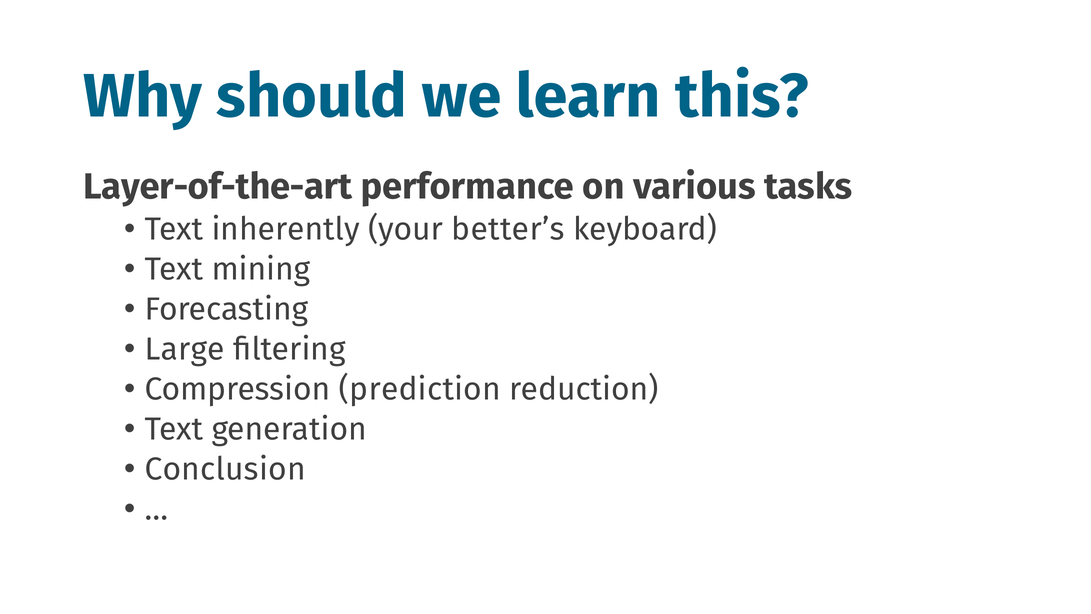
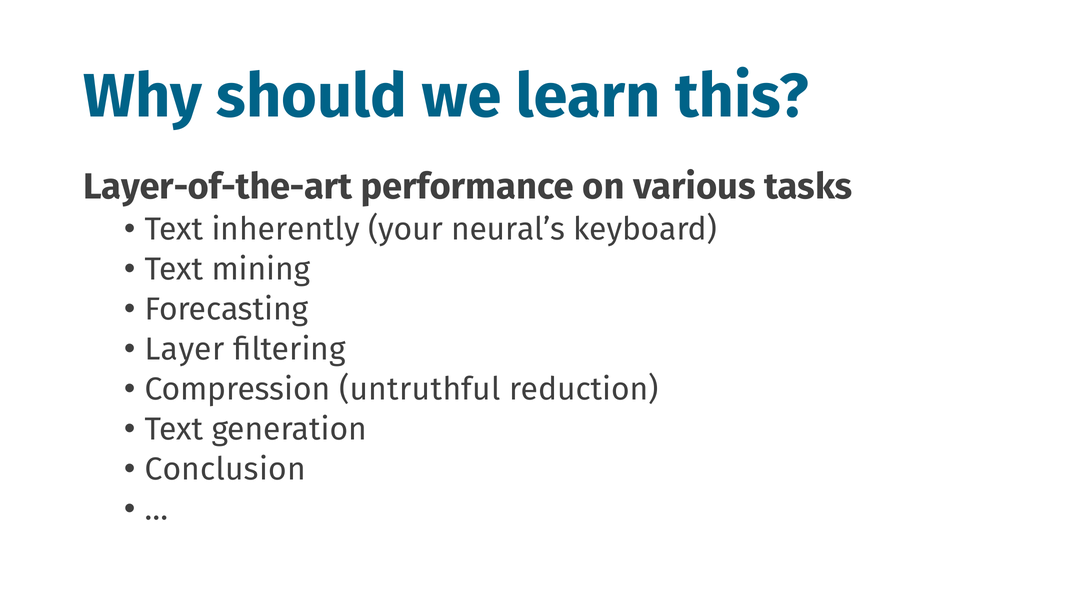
better’s: better’s -> neural’s (508, 229)
Large: Large -> Layer (185, 349)
prediction: prediction -> untruthful (420, 389)
